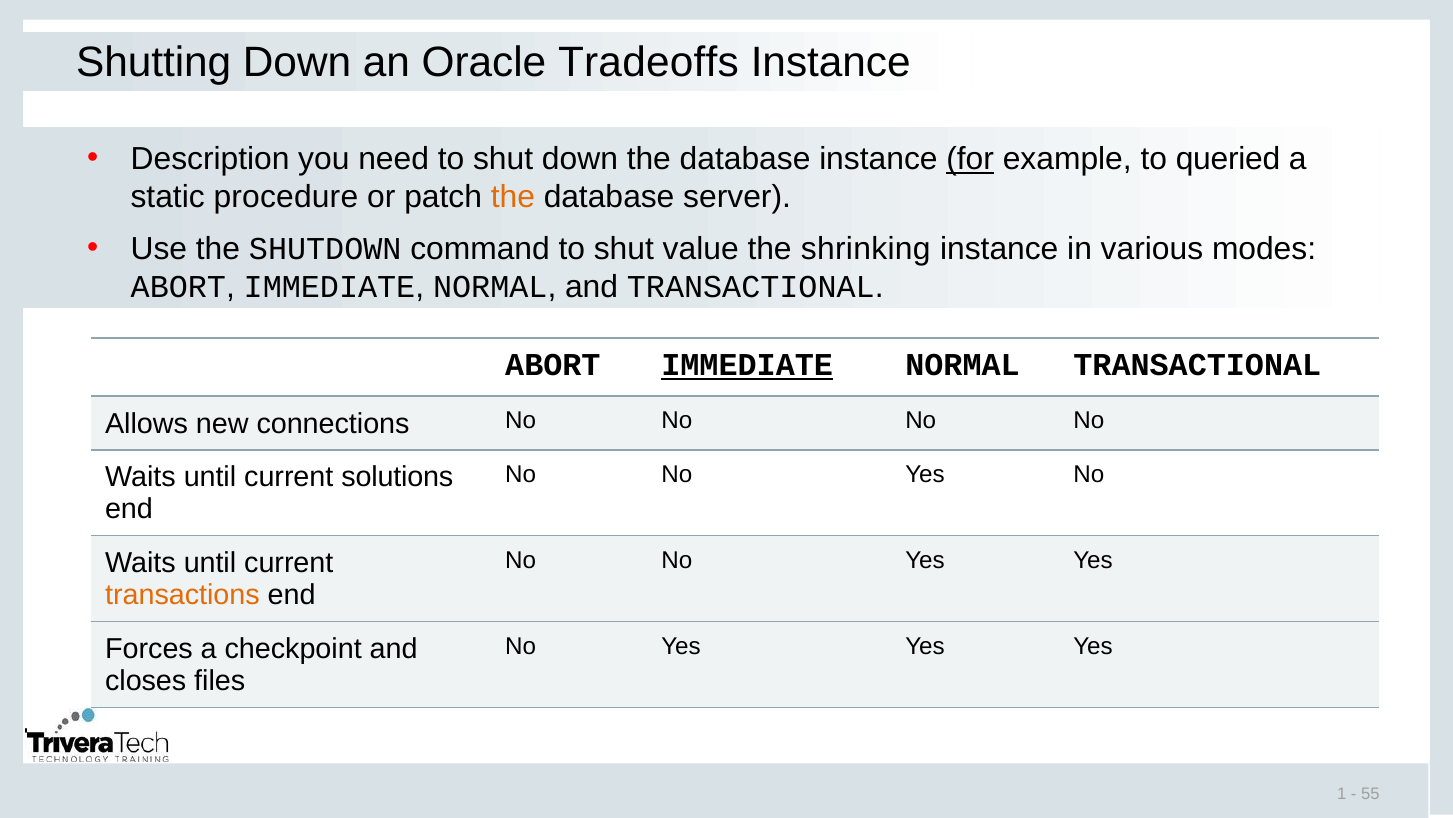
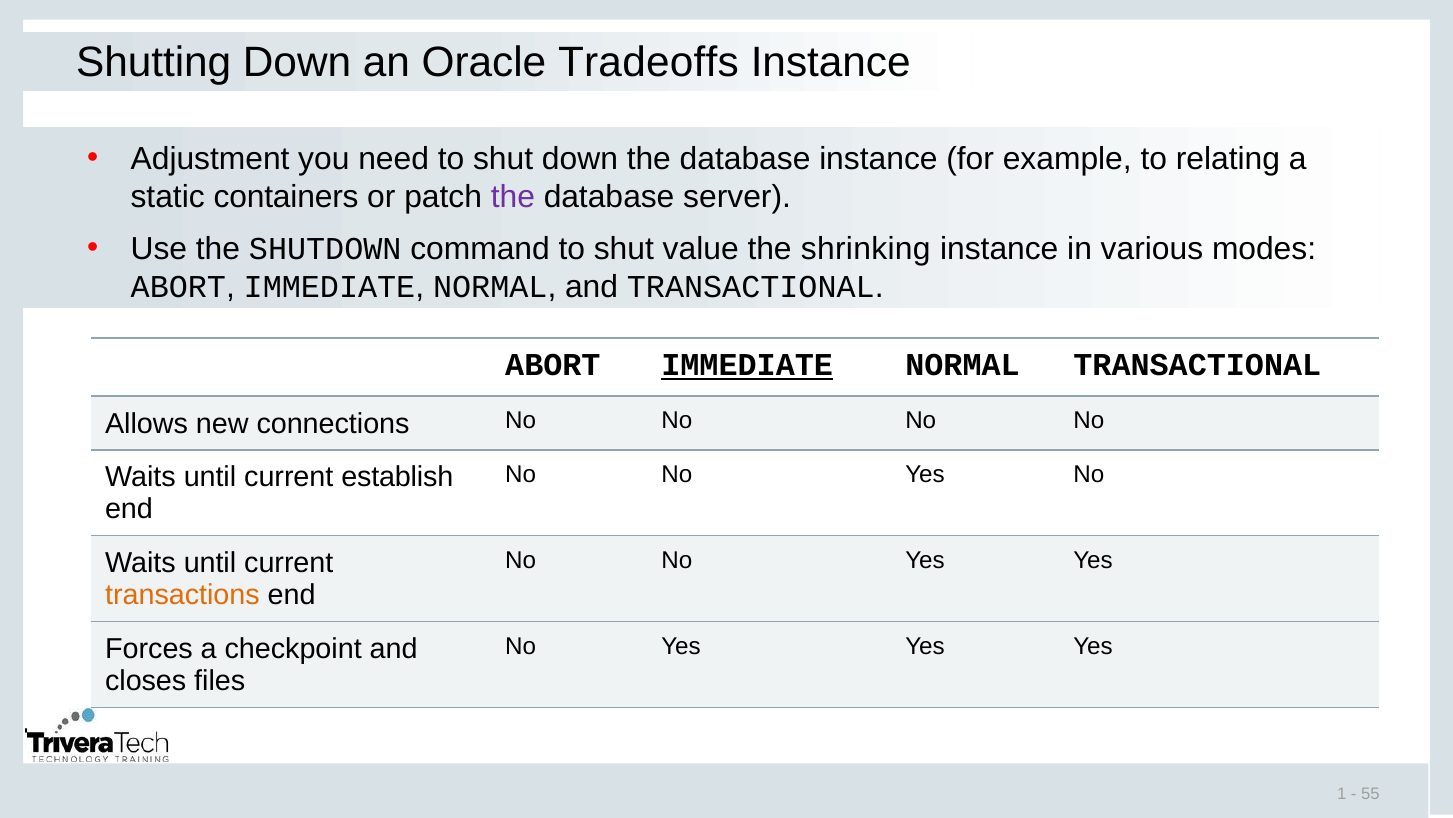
Description: Description -> Adjustment (210, 159)
for underline: present -> none (970, 159)
queried: queried -> relating (1228, 159)
procedure: procedure -> containers (286, 197)
the colour: orange -> purple (513, 197)
solutions: solutions -> establish (397, 477)
